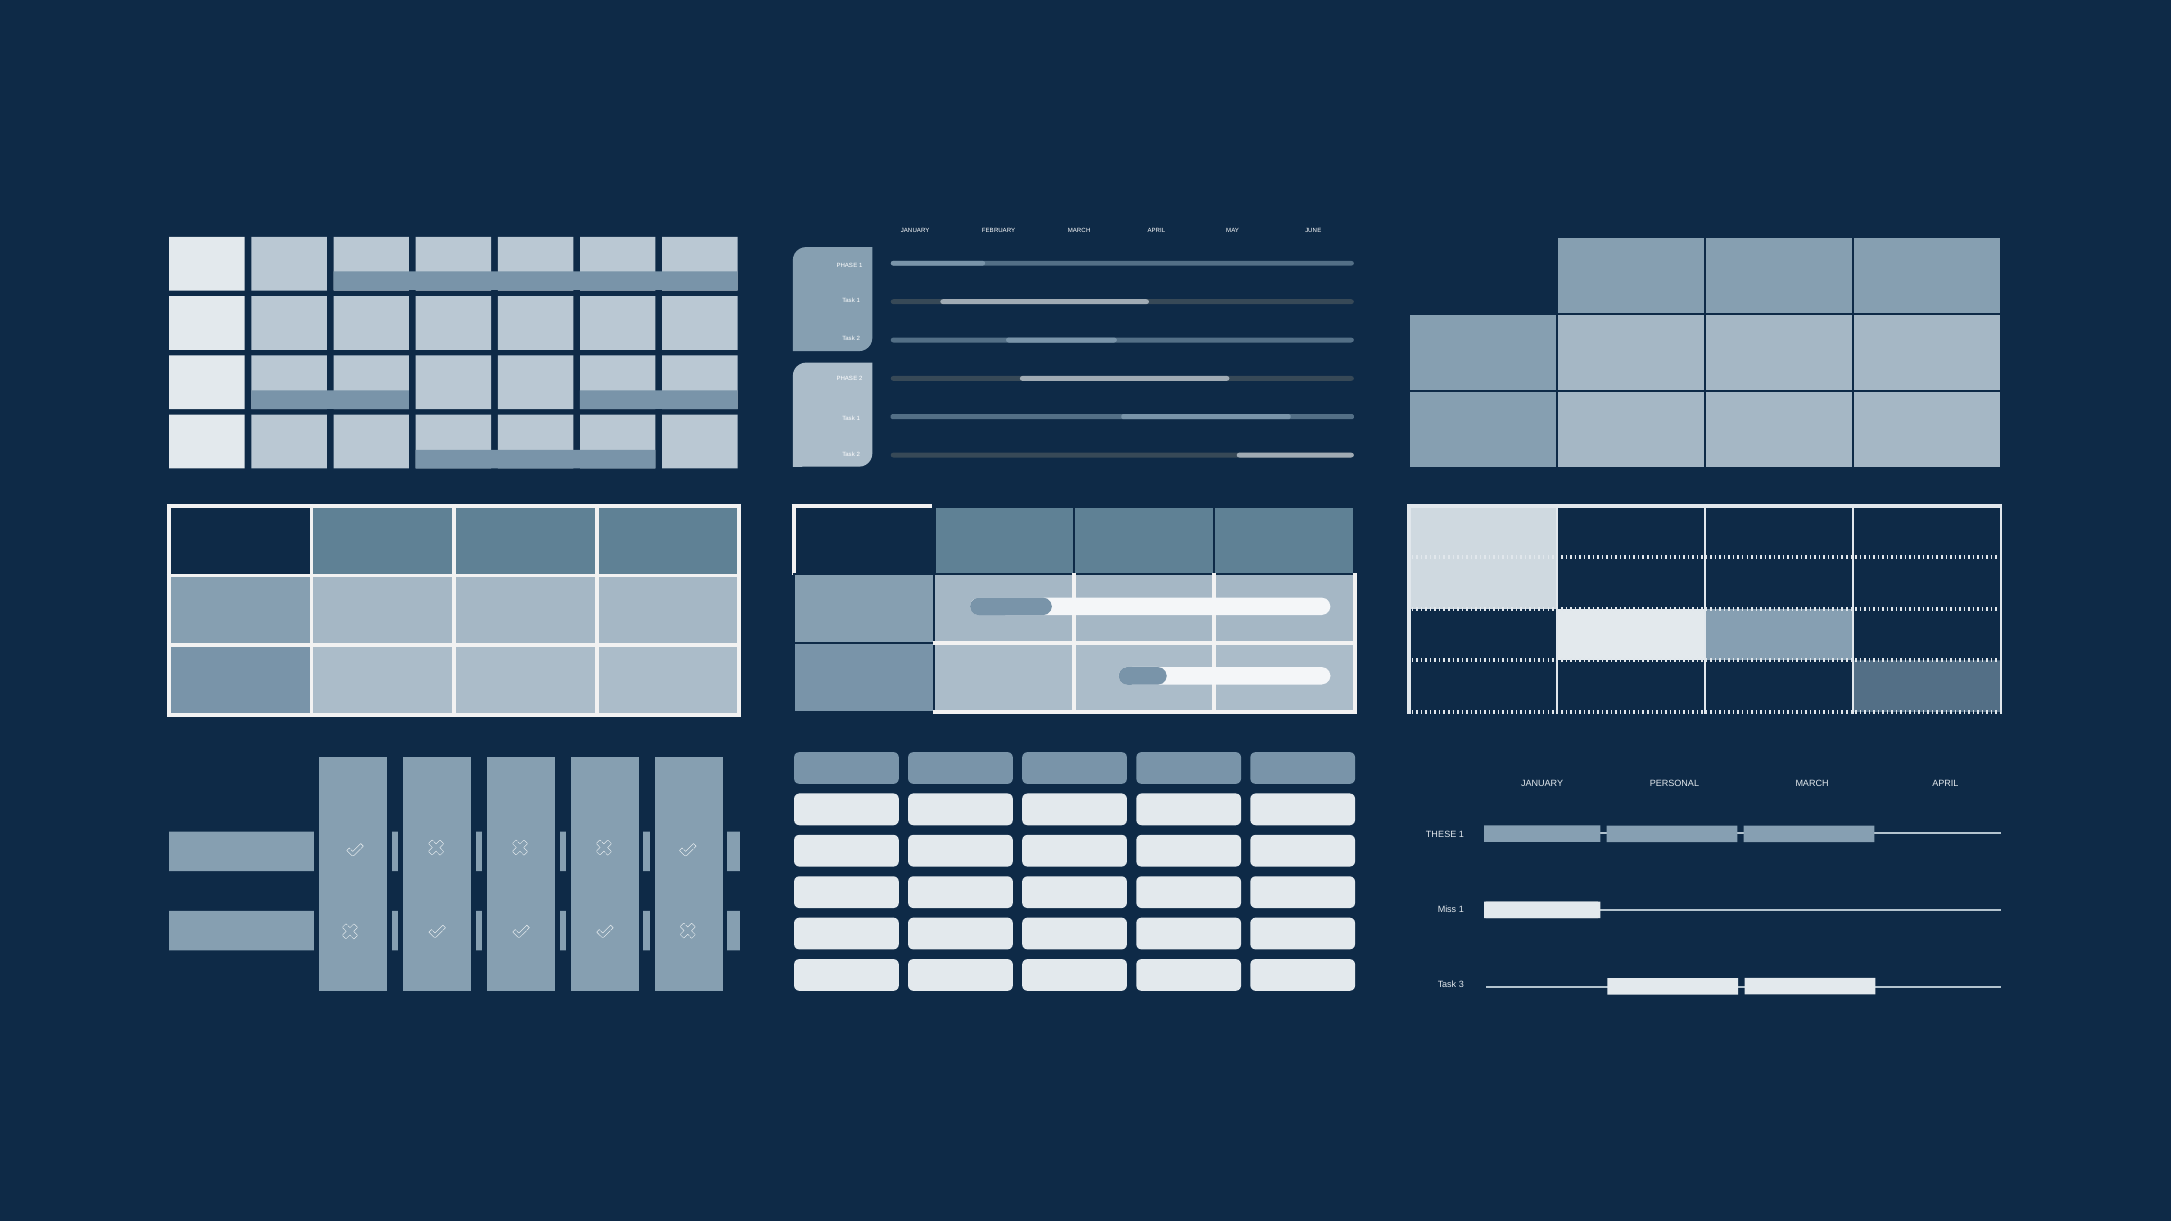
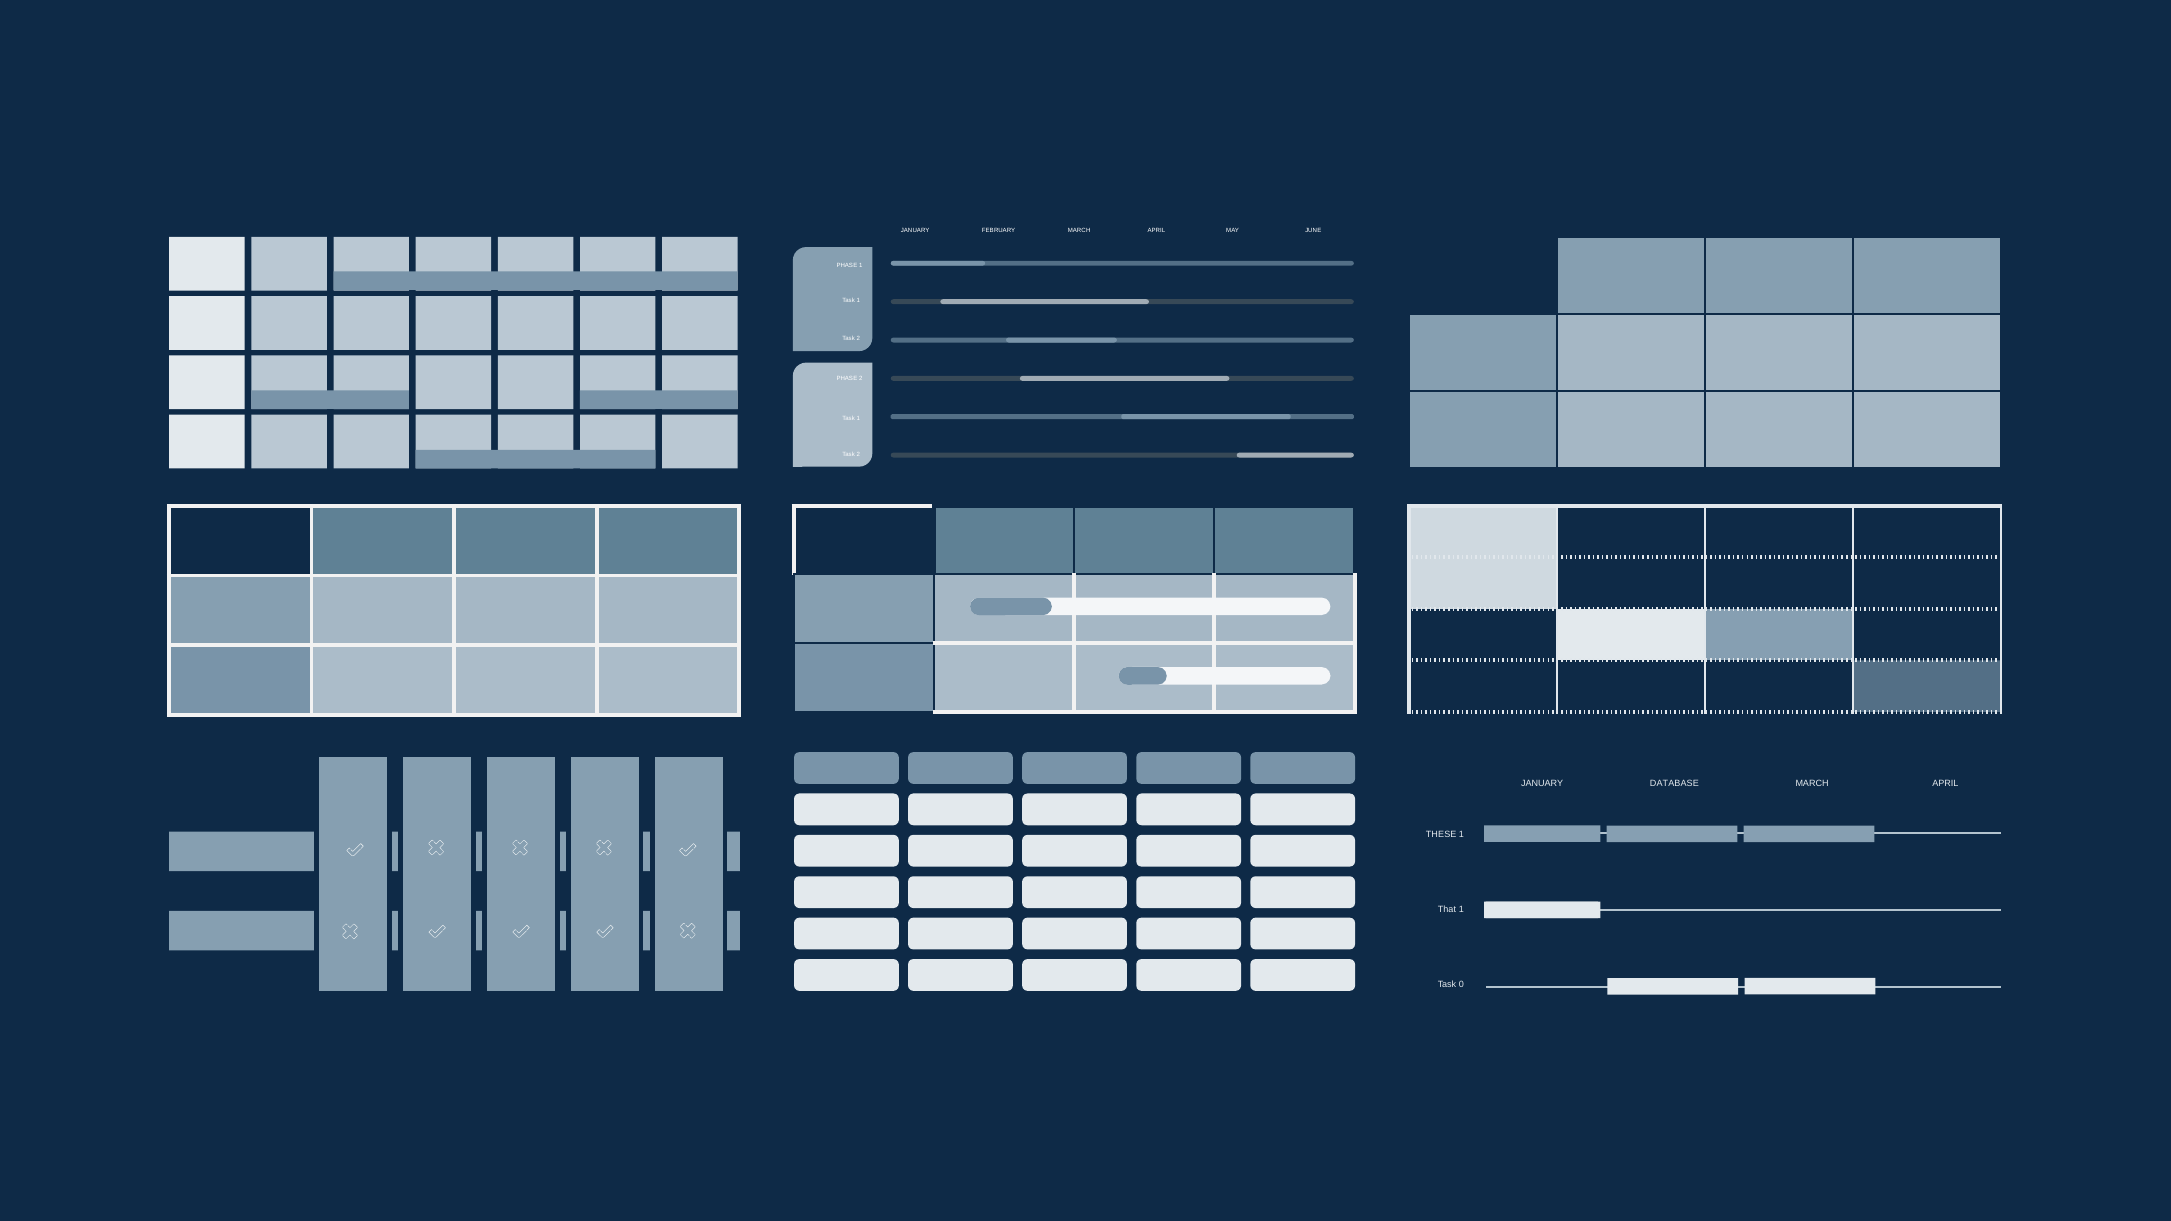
PERSONAL: PERSONAL -> DATABASE (1674, 784)
Miss: Miss -> That (1447, 909)
3: 3 -> 0 (1461, 984)
